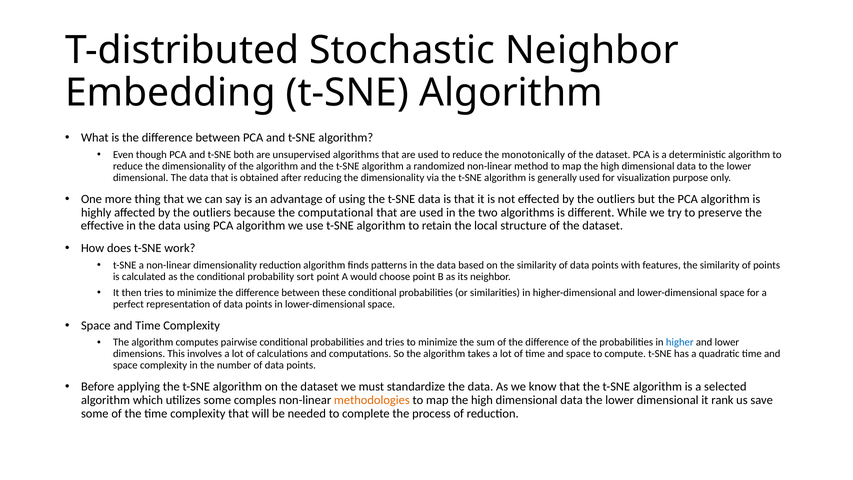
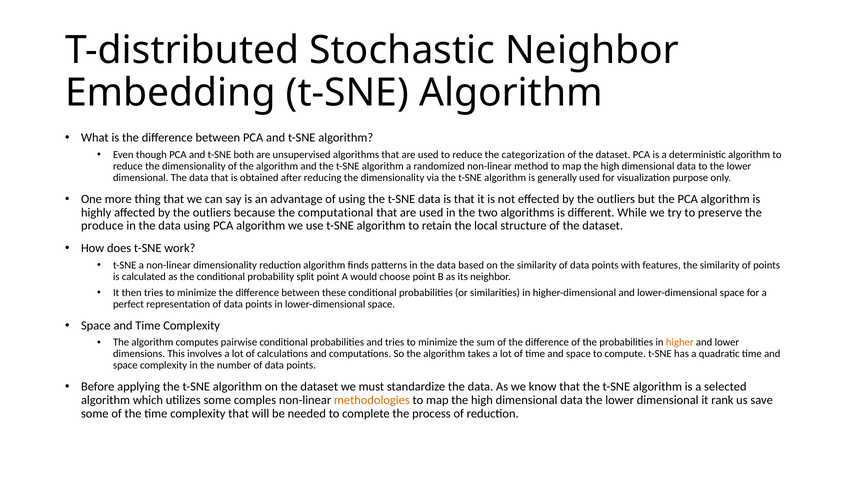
monotonically: monotonically -> categorization (533, 155)
effective: effective -> produce (102, 226)
sort: sort -> split (305, 277)
higher colour: blue -> orange (680, 342)
